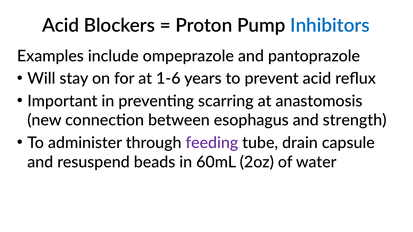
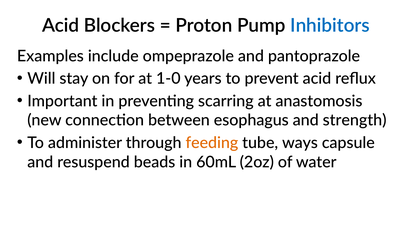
1-6: 1-6 -> 1-0 (168, 79)
feeding colour: purple -> orange (212, 143)
drain: drain -> ways (300, 143)
